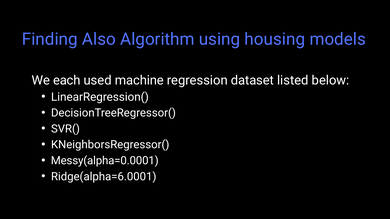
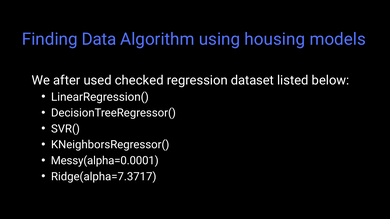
Also: Also -> Data (99, 39)
each: each -> after (67, 80)
machine: machine -> checked (139, 80)
Ridge(alpha=6.0001: Ridge(alpha=6.0001 -> Ridge(alpha=7.3717 (104, 177)
